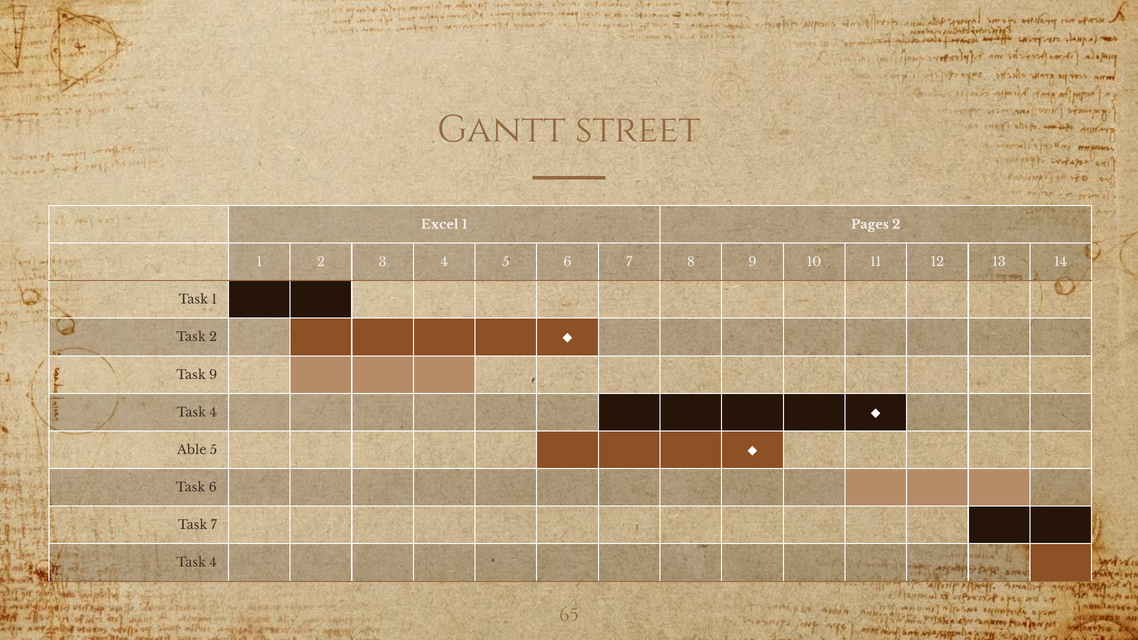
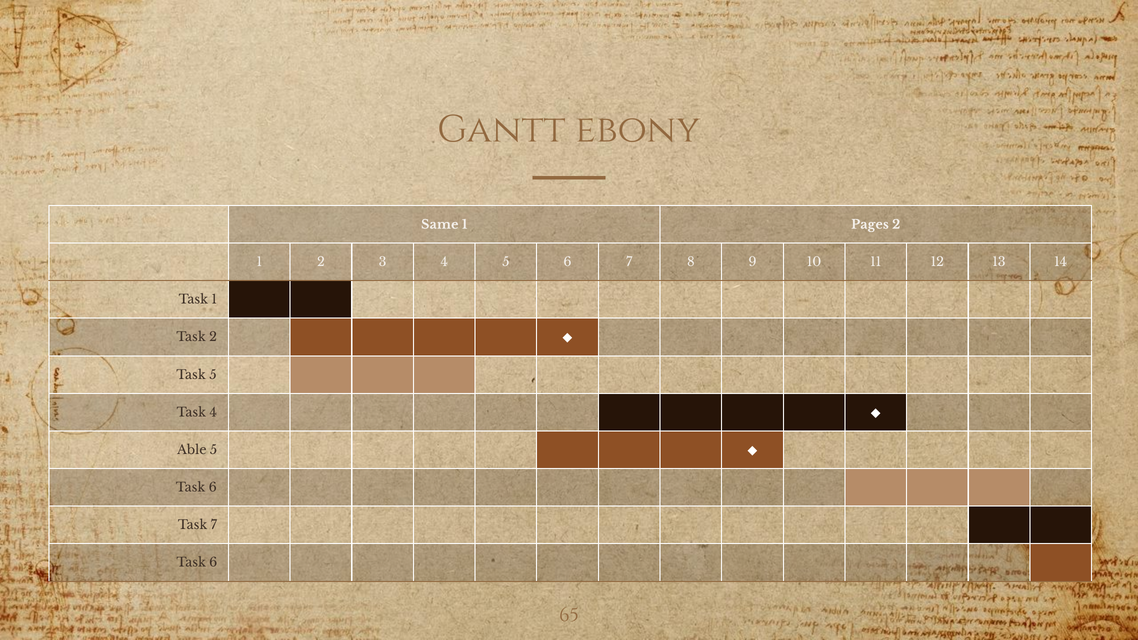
street: street -> ebony (638, 129)
Excel: Excel -> Same (440, 225)
Task 9: 9 -> 5 (213, 375)
4: 4 -> 6 (213, 563)
